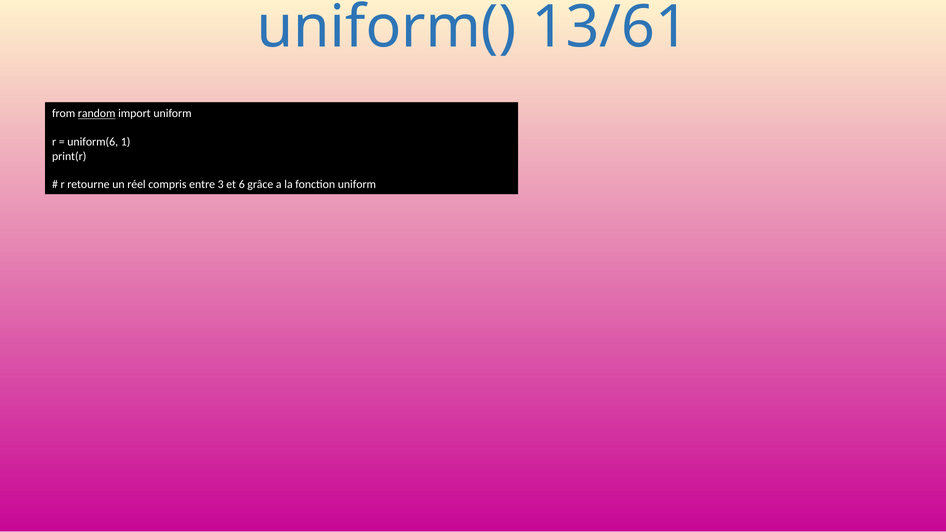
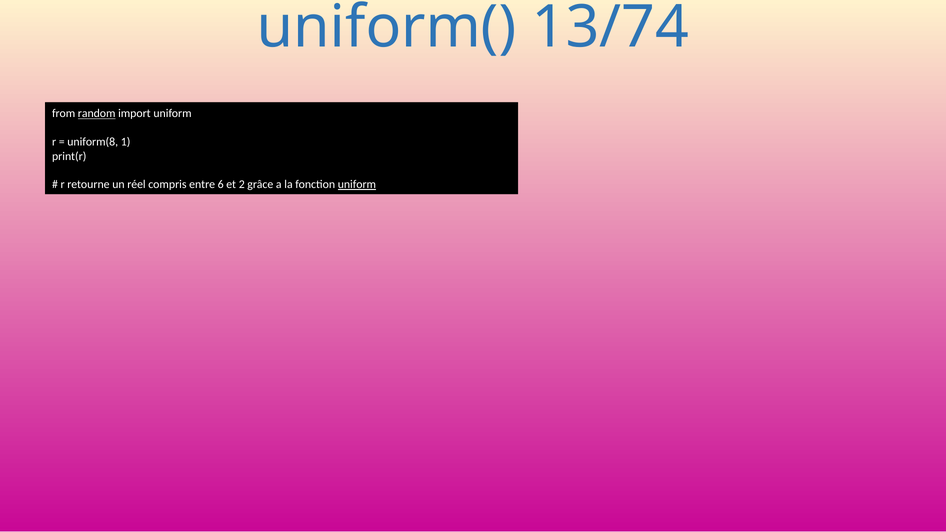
13/61: 13/61 -> 13/74 (610, 27)
uniform(6: uniform(6 -> uniform(8 (93, 142)
3: 3 -> 6 (221, 185)
6: 6 -> 2 (242, 185)
uniform underline: none -> present (357, 185)
